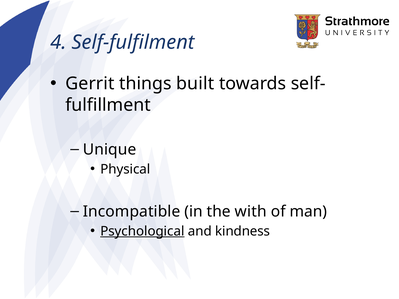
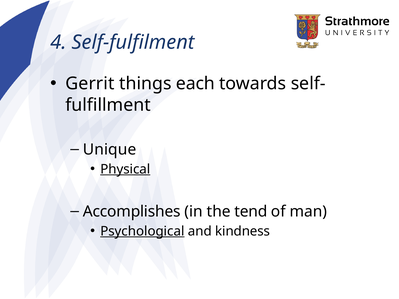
built: built -> each (195, 84)
Physical underline: none -> present (125, 169)
Incompatible: Incompatible -> Accomplishes (132, 212)
with: with -> tend (251, 212)
